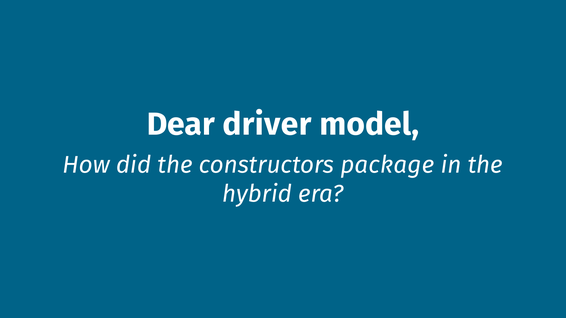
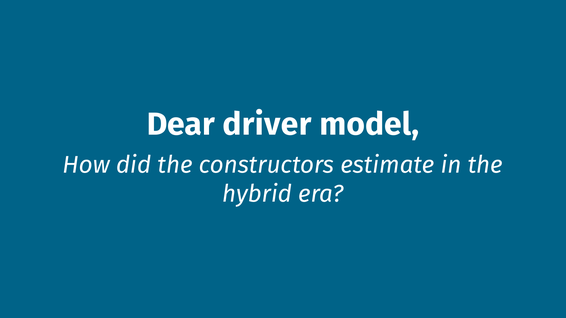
package: package -> estimate (387, 165)
